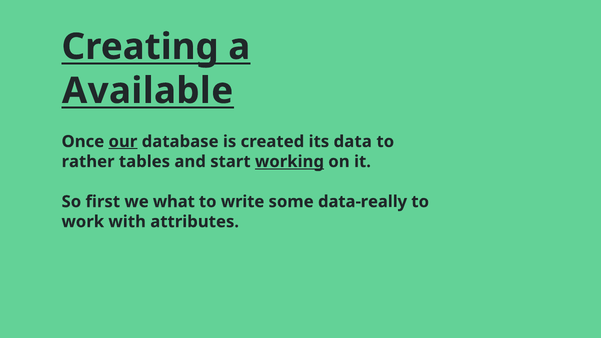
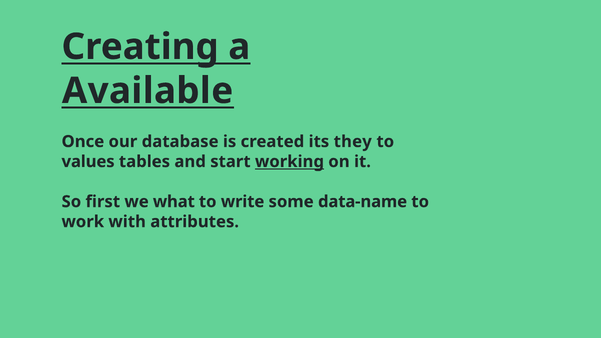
our underline: present -> none (123, 142)
data: data -> they (353, 142)
rather: rather -> values (88, 162)
data-really: data-really -> data-name (363, 202)
